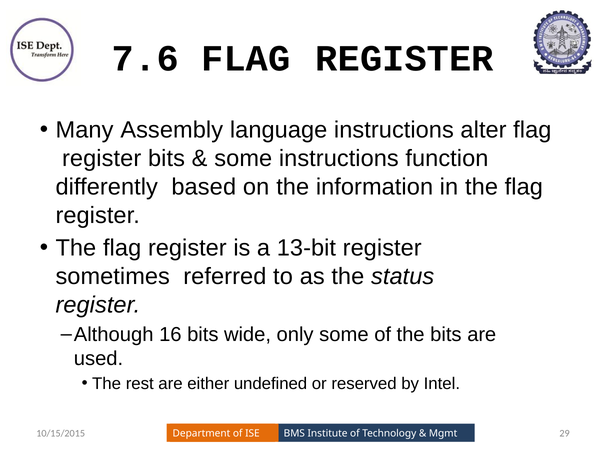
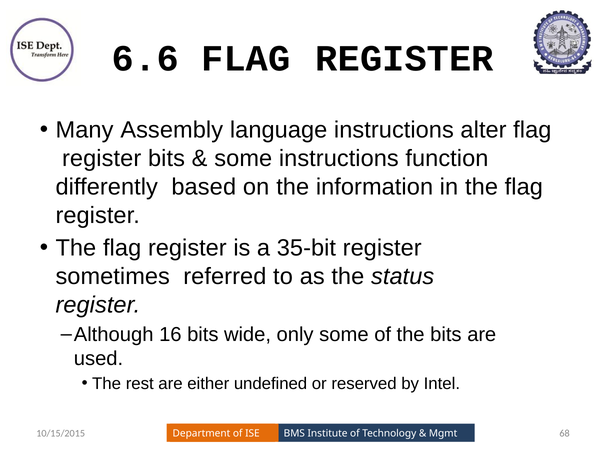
7.6: 7.6 -> 6.6 (145, 59)
13-bit: 13-bit -> 35-bit (306, 248)
29: 29 -> 68 (565, 434)
